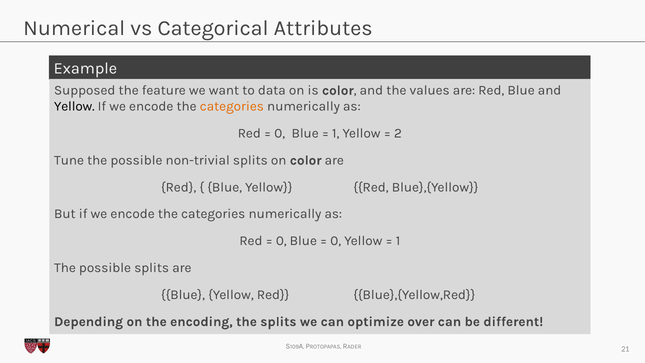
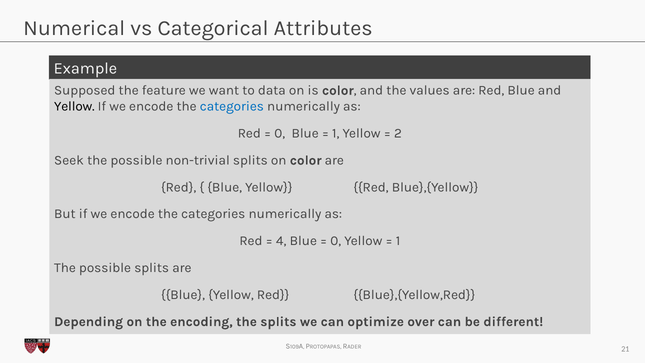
categories colour: orange -> blue (232, 106)
Tune: Tune -> Seek (69, 160)
0: 0 -> 4 (281, 241)
